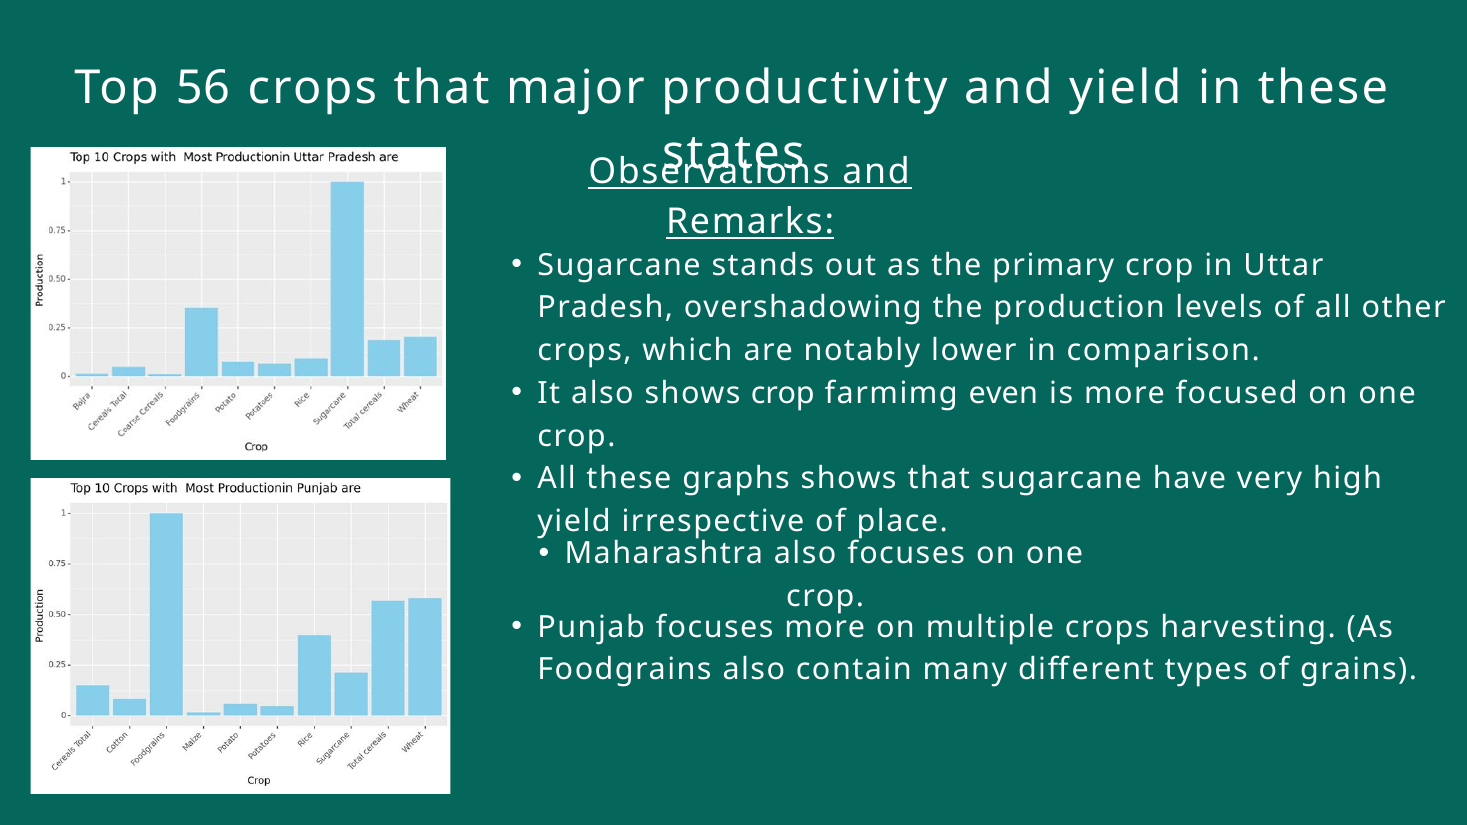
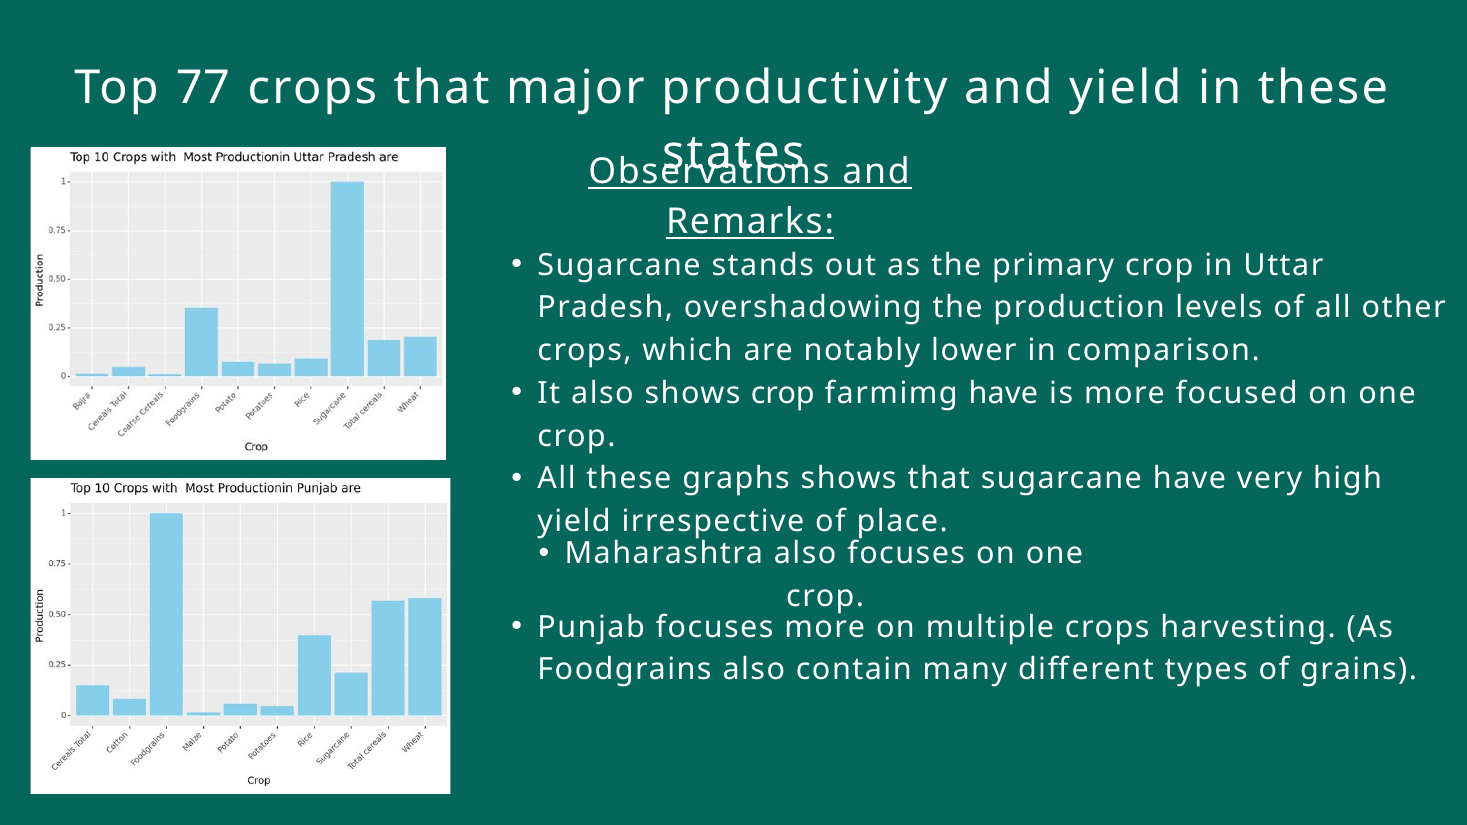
56: 56 -> 77 (203, 88)
farmimg even: even -> have (1003, 393)
